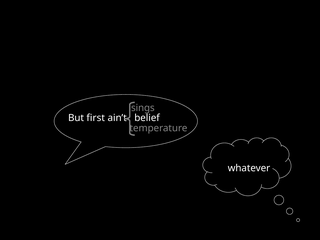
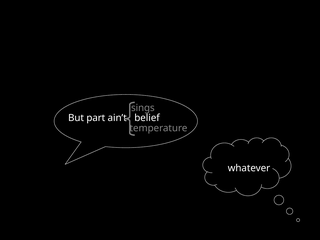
first: first -> part (96, 118)
